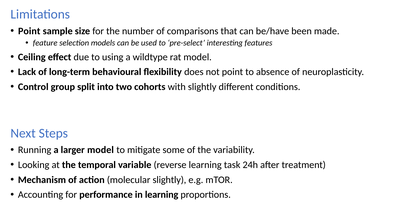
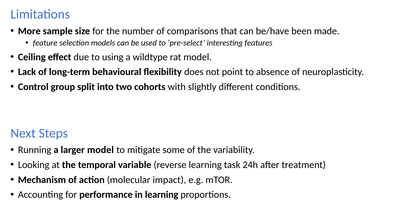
Point: Point -> More (29, 31)
molecular slightly: slightly -> impact (169, 180)
